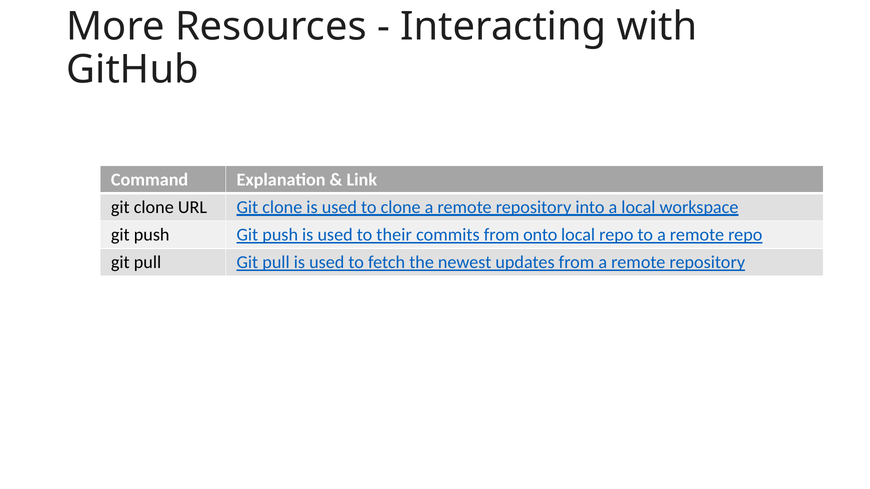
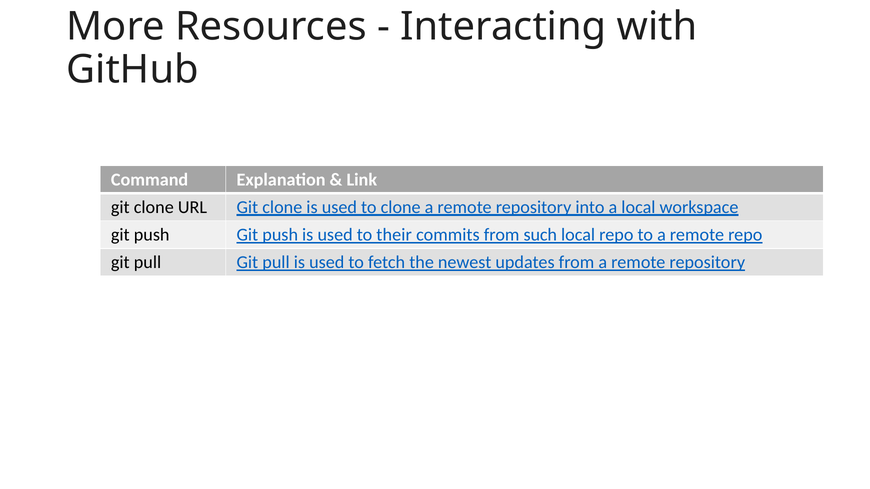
onto: onto -> such (540, 235)
